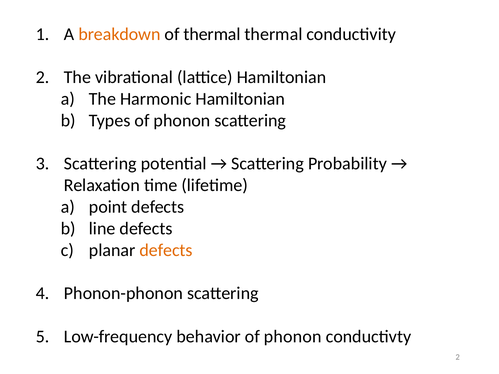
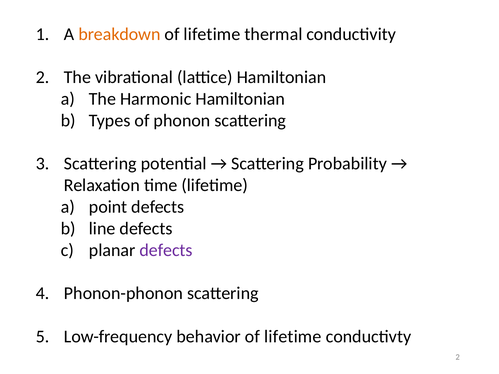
thermal: thermal -> lifetime (212, 34)
defects colour: orange -> purple (166, 250)
behavior of phonon: phonon -> lifetime (293, 337)
